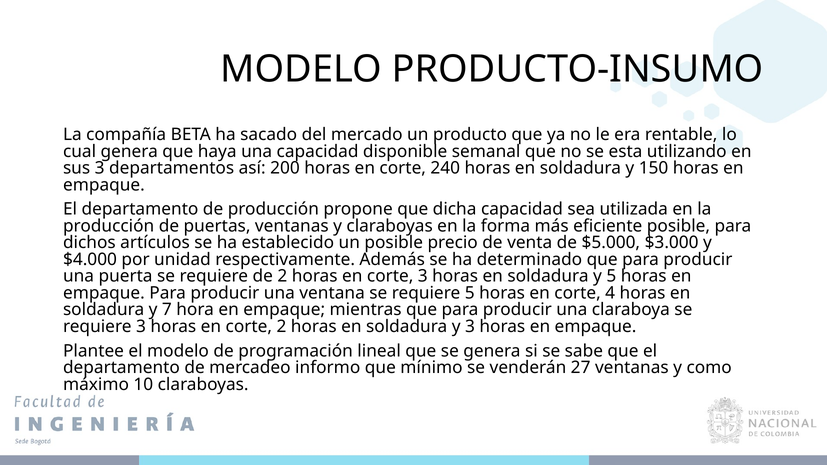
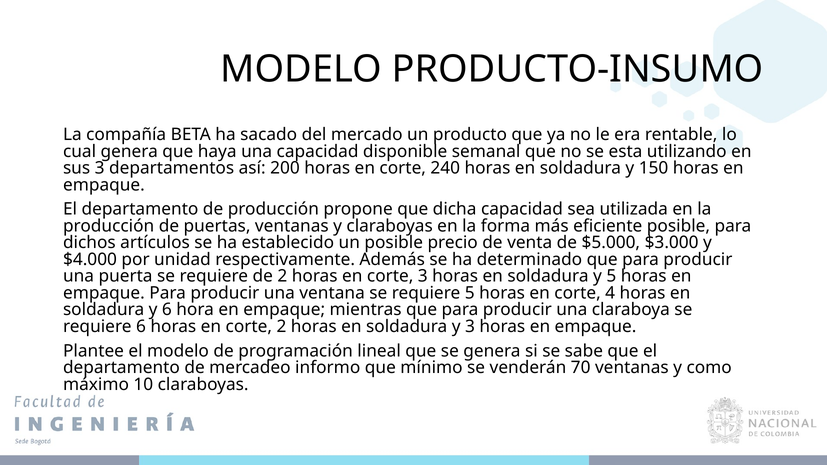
y 7: 7 -> 6 (167, 310)
requiere 3: 3 -> 6 (141, 327)
27: 27 -> 70 (581, 368)
